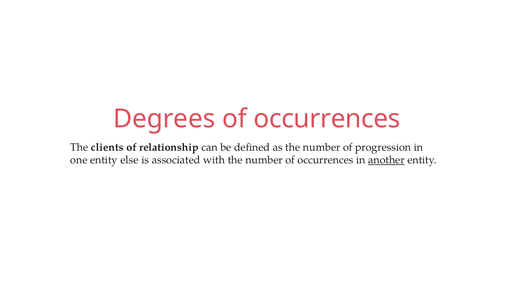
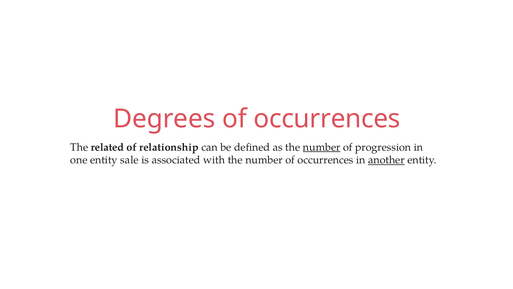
clients: clients -> related (107, 147)
number underline: none -> present (322, 147)
else: else -> sale (129, 160)
